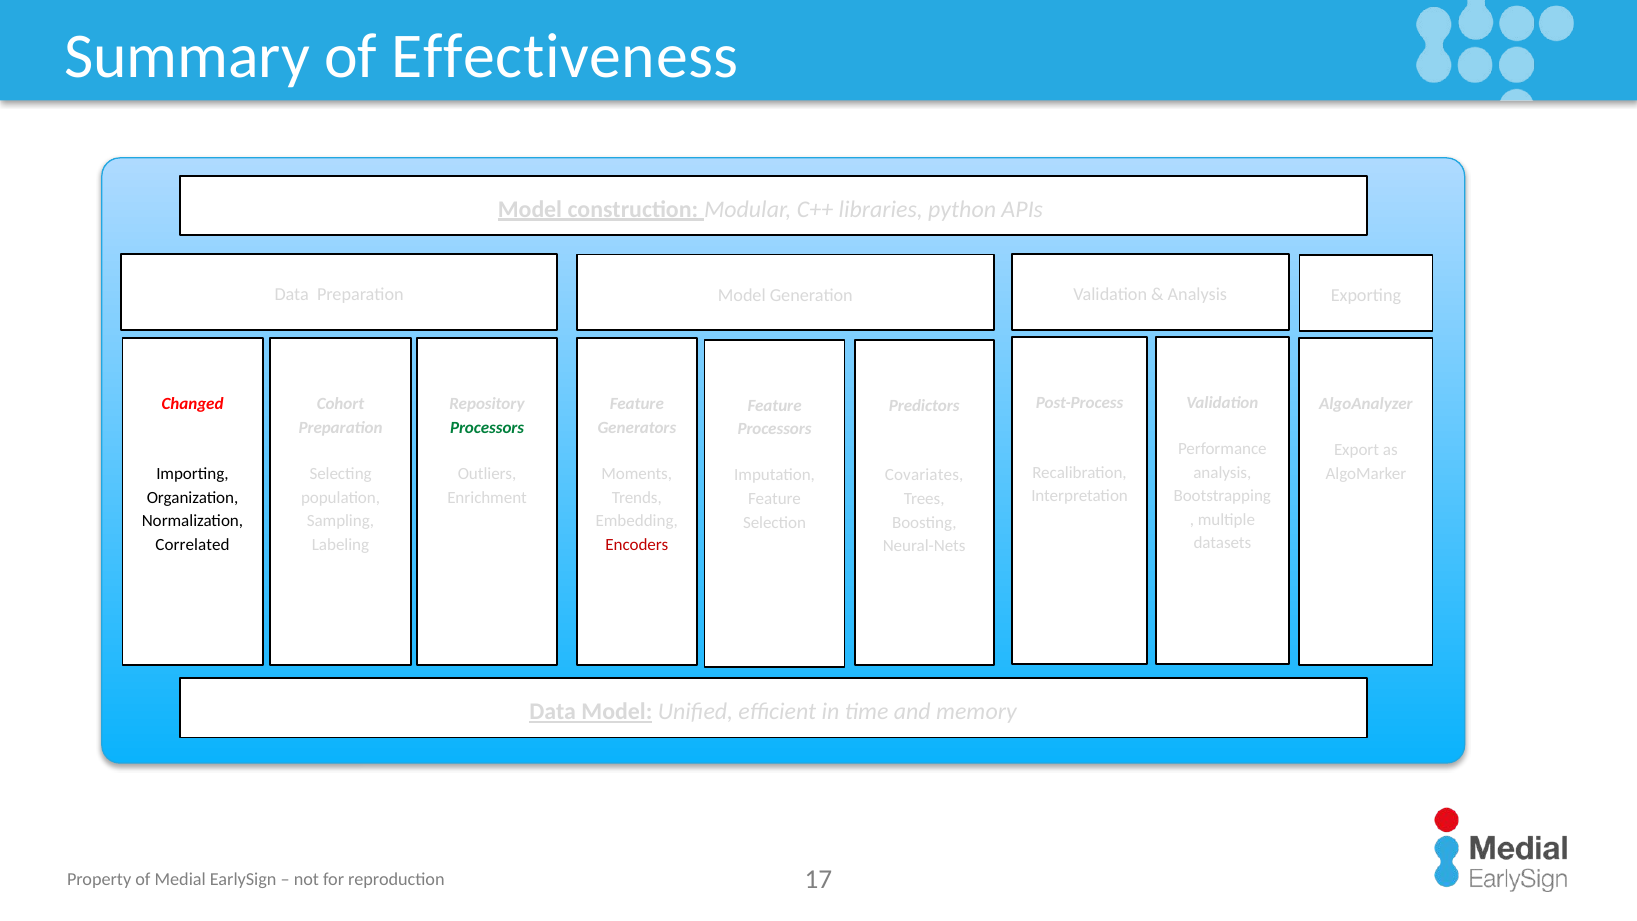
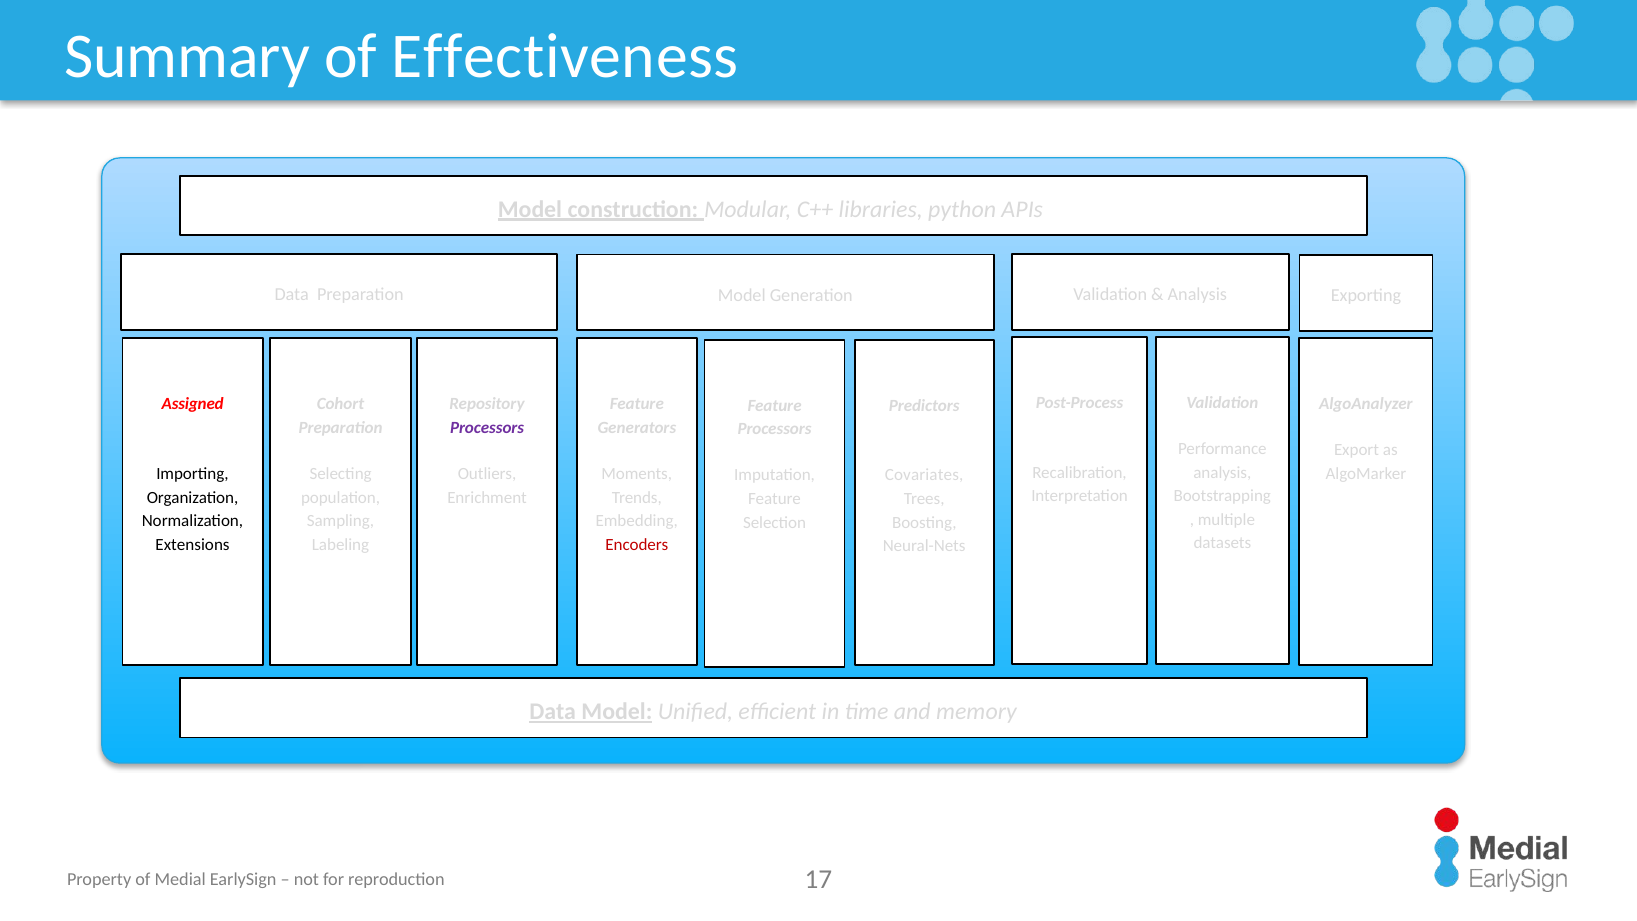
Changed: Changed -> Assigned (193, 404)
Processors colour: green -> purple (487, 428)
Correlated: Correlated -> Extensions (193, 544)
